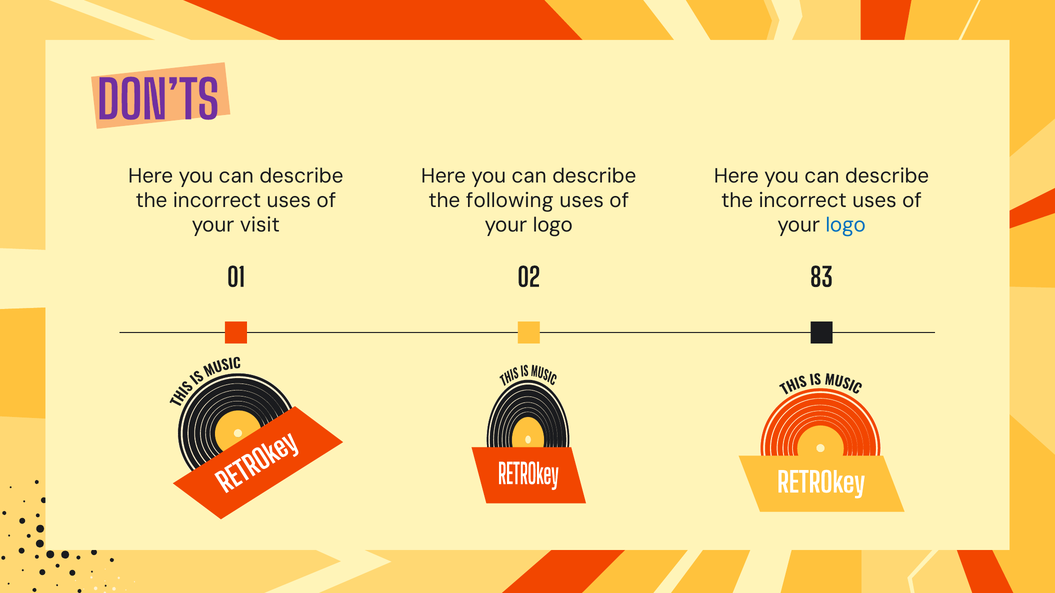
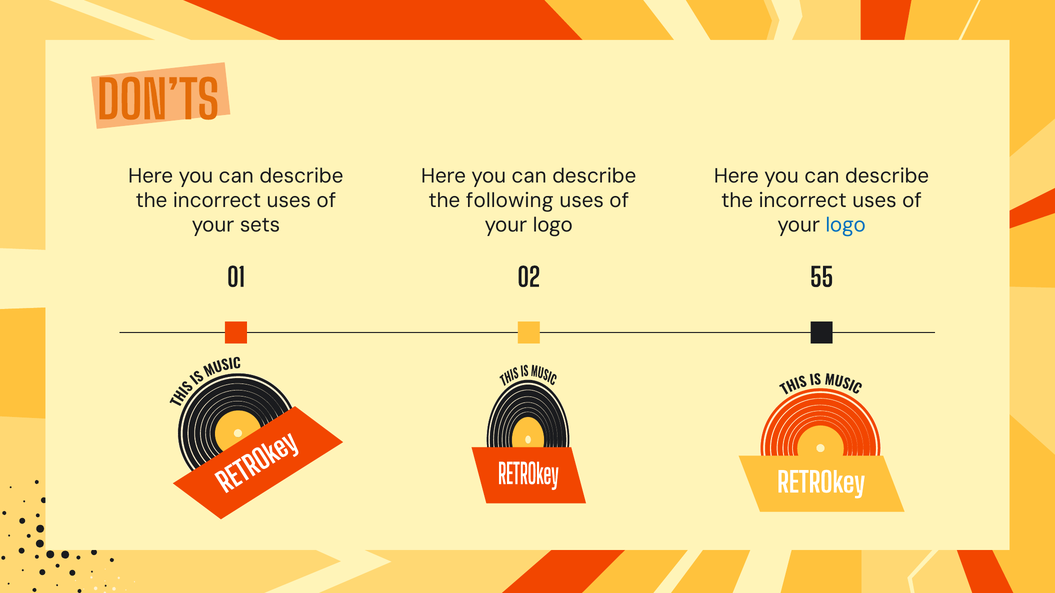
DON’TS colour: purple -> orange (158, 102)
visit: visit -> sets (260, 225)
83: 83 -> 55 (822, 278)
